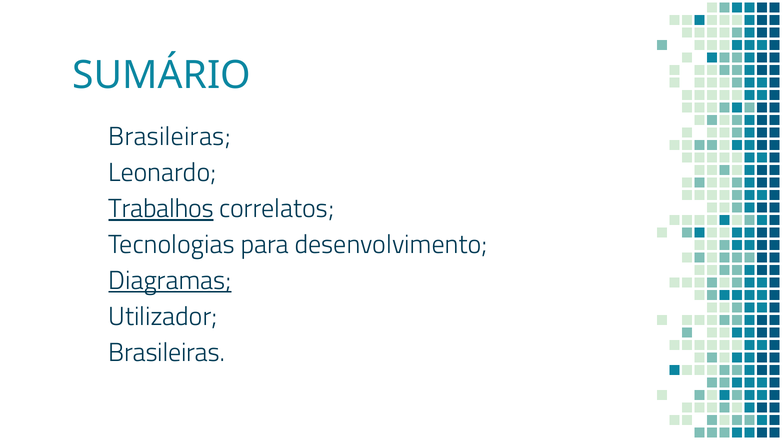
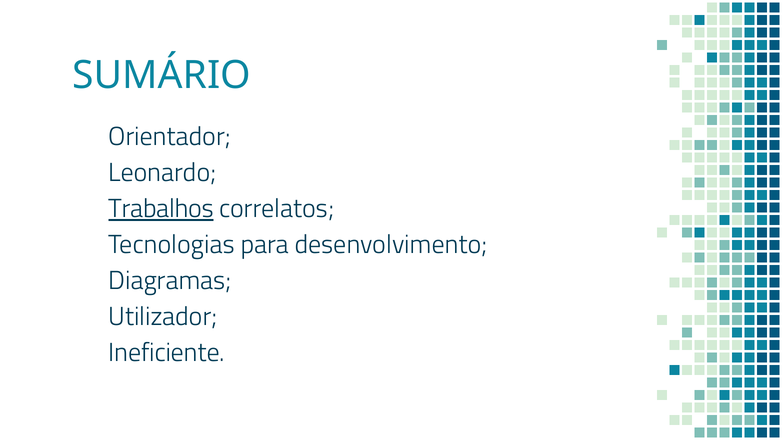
Brasileiras: Brasileiras -> Orientador (170, 137)
Diagramas underline: present -> none (170, 281)
Brasileiras: Brasileiras -> Ineficiente (167, 353)
